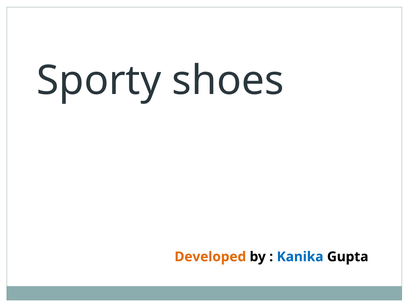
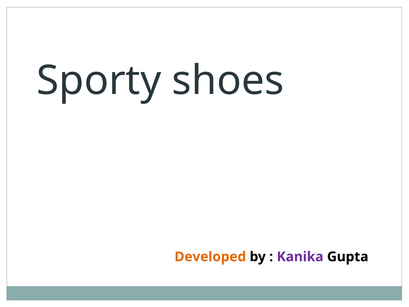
Kanika colour: blue -> purple (300, 257)
